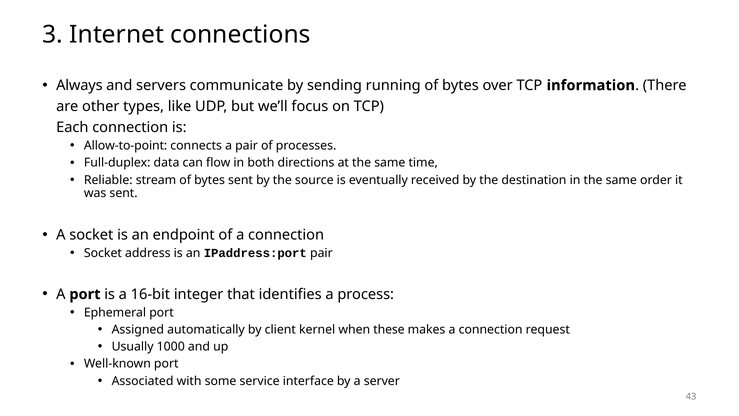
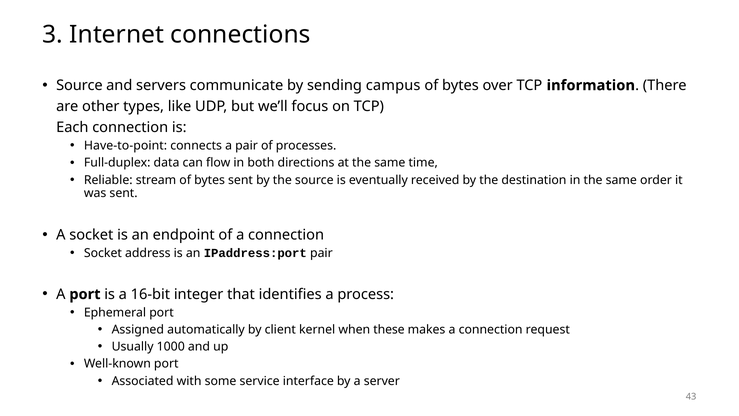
Always: Always -> Source (79, 85)
running: running -> campus (393, 85)
Allow-to-point: Allow-to-point -> Have-to-point (126, 146)
